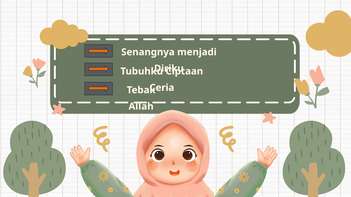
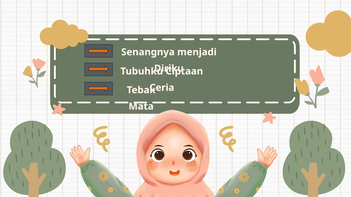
Allah: Allah -> Mata (141, 107)
